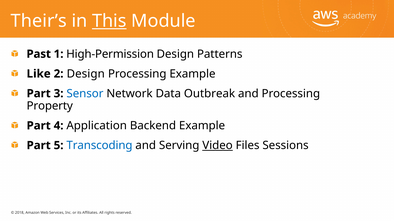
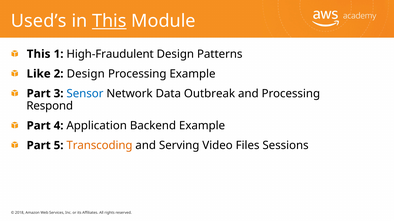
Their’s: Their’s -> Used’s (39, 21)
Past: Past -> This (39, 54)
High-Permission: High-Permission -> High-Fraudulent (110, 54)
Property: Property -> Respond (50, 106)
Transcoding colour: blue -> orange (99, 146)
Video underline: present -> none (218, 146)
